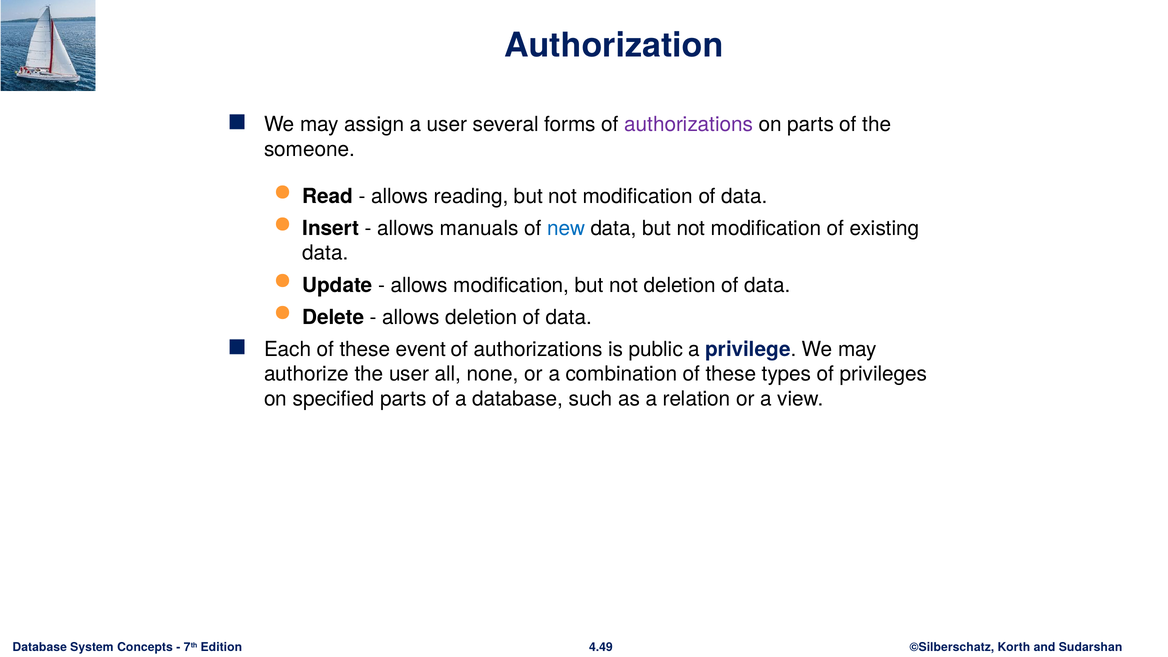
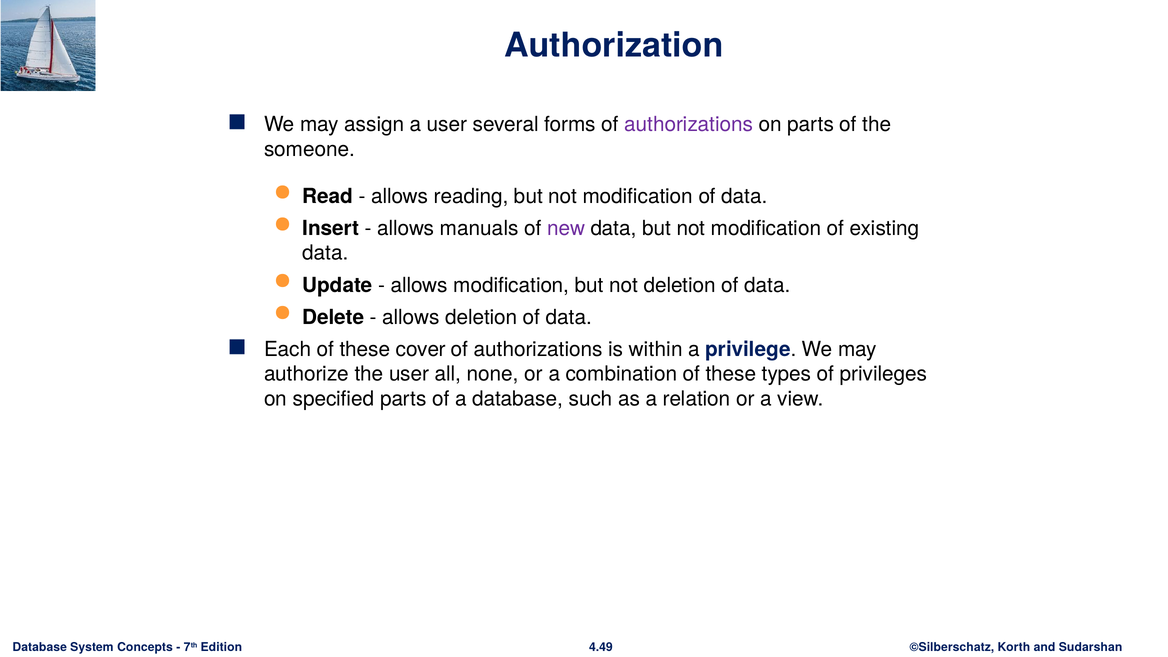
new colour: blue -> purple (566, 228)
event: event -> cover (421, 349)
public: public -> within (656, 349)
